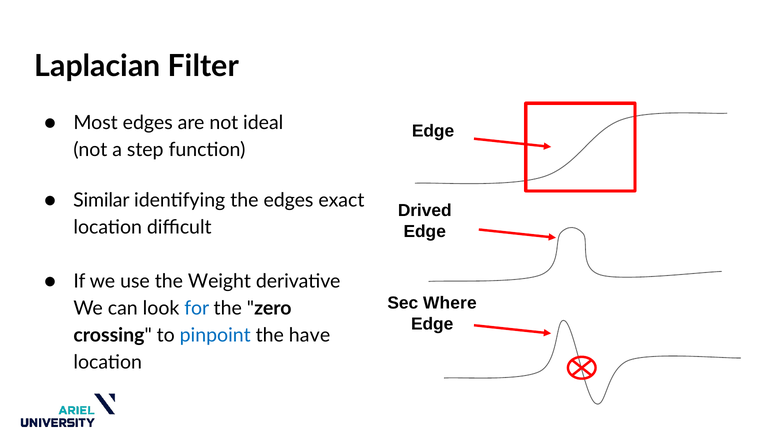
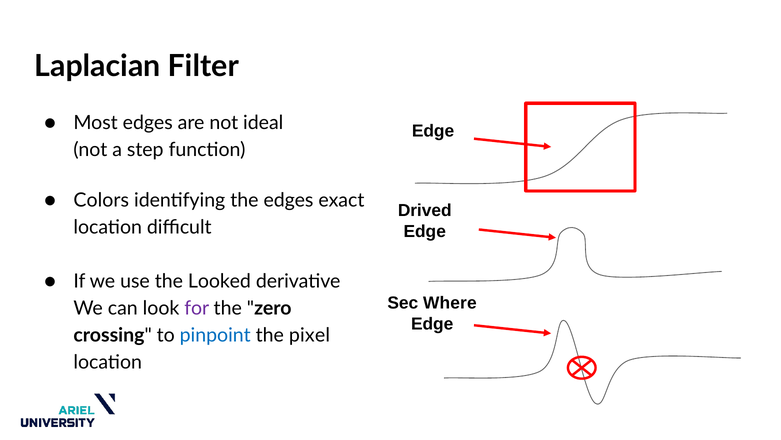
Similar: Similar -> Colors (101, 200)
Weight: Weight -> Looked (219, 281)
for colour: blue -> purple (197, 308)
have: have -> pixel (310, 335)
